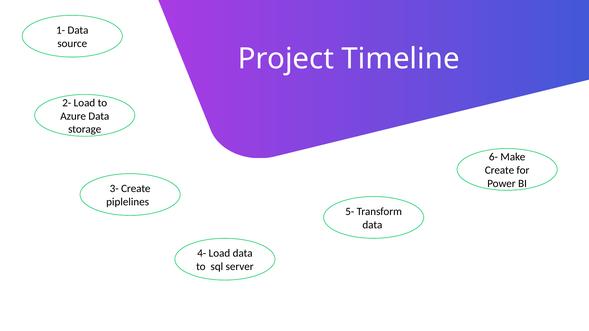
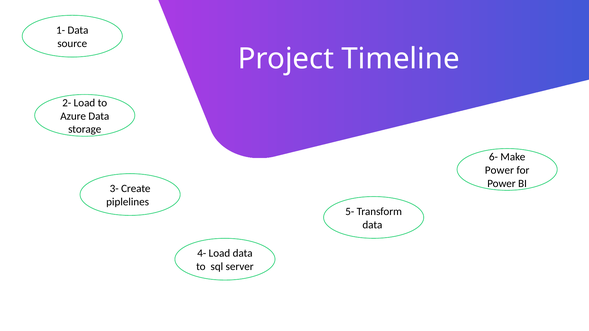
Create: Create -> Power (499, 170)
